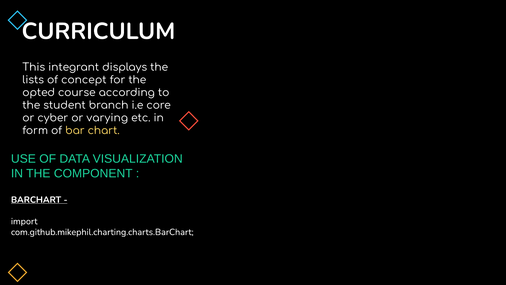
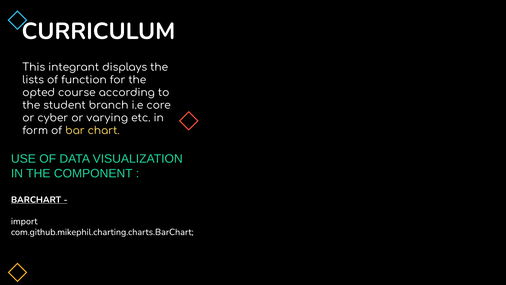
concept: concept -> function (84, 80)
